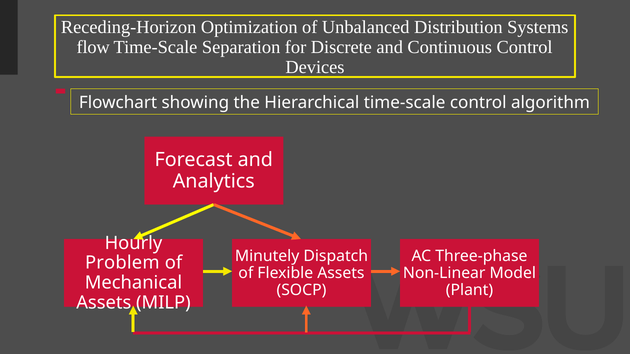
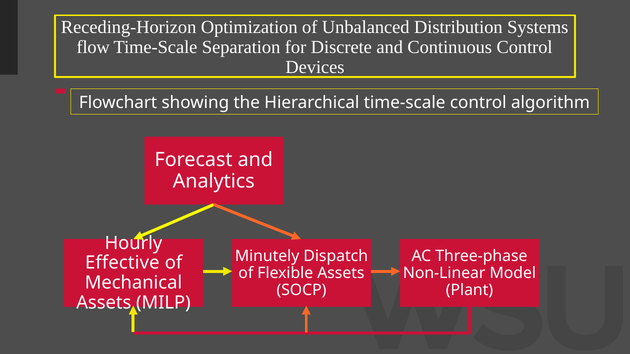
Problem: Problem -> Effective (122, 263)
